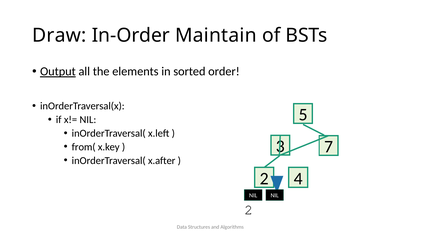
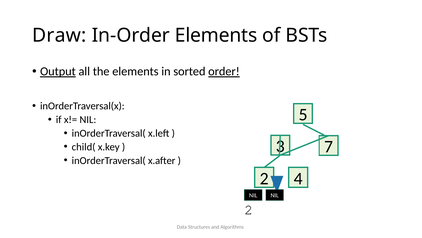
In-Order Maintain: Maintain -> Elements (216, 35)
order underline: none -> present (224, 71)
from(: from( -> child( (84, 147)
